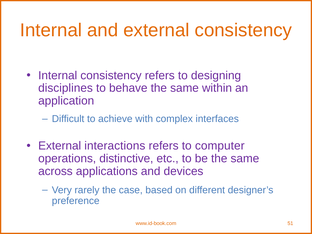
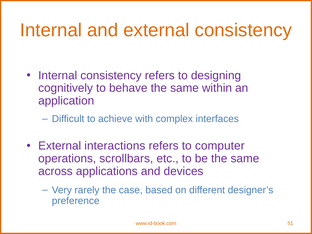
disciplines: disciplines -> cognitively (66, 88)
distinctive: distinctive -> scrollbars (126, 159)
